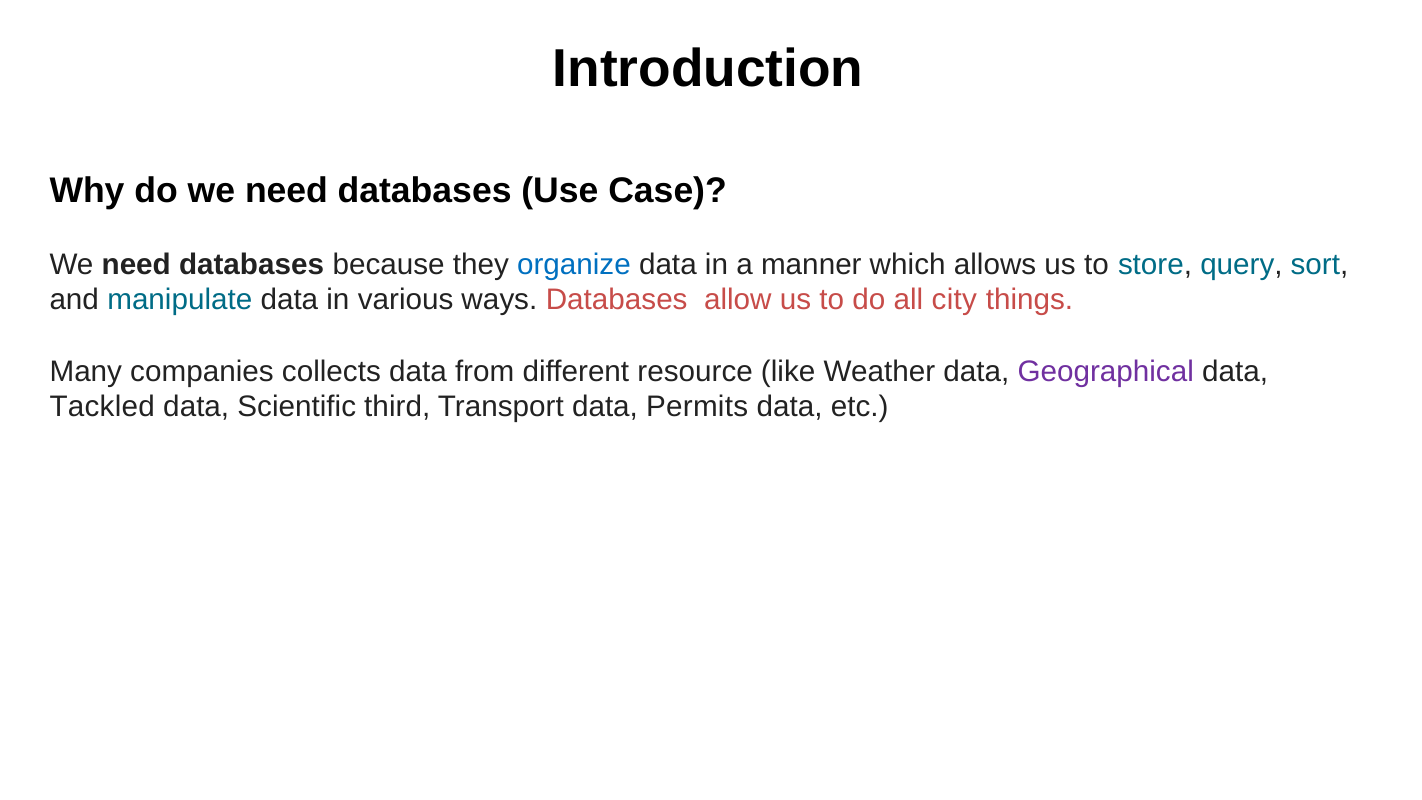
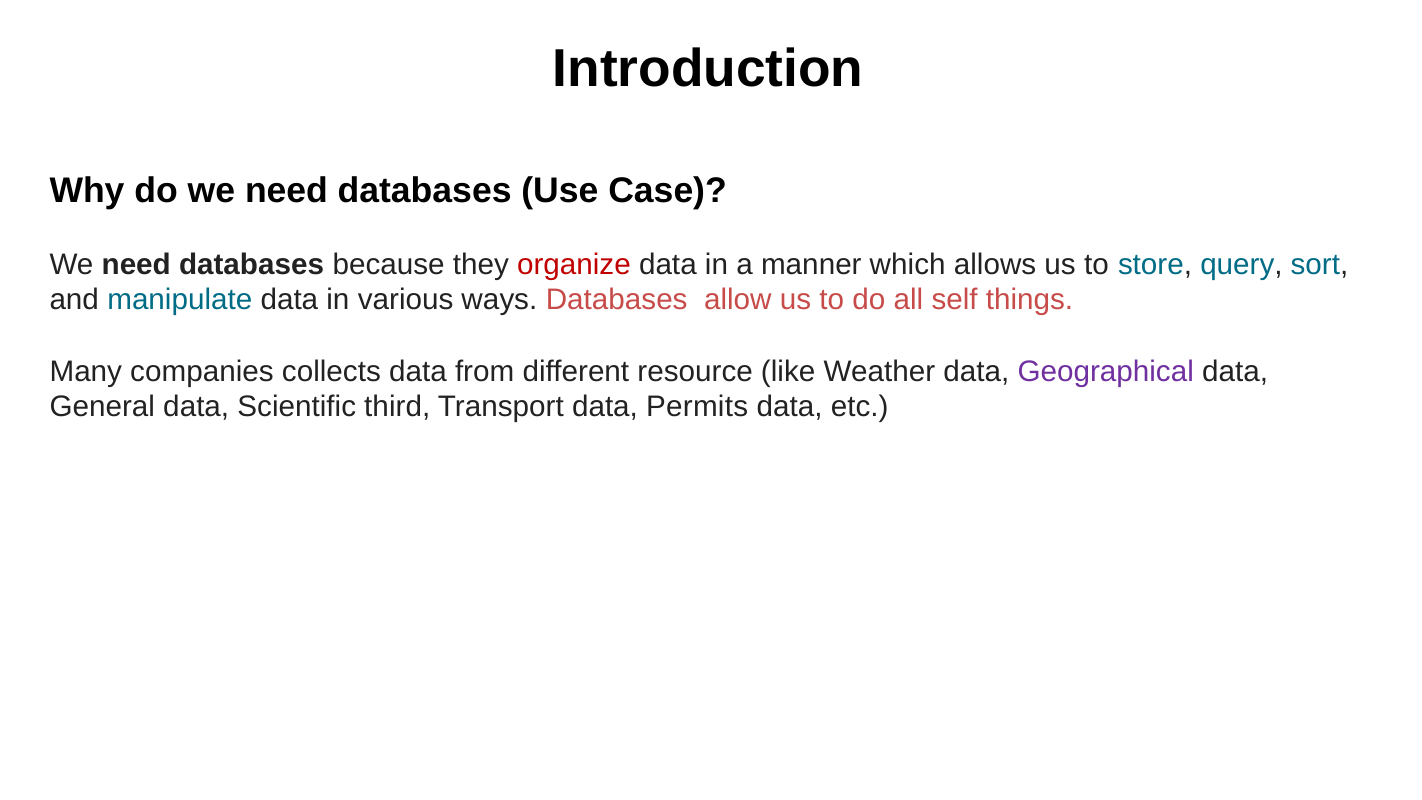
organize colour: blue -> red (574, 265)
city: city -> self (955, 300)
Tackled: Tackled -> General (102, 407)
